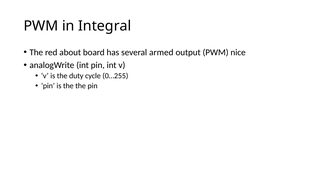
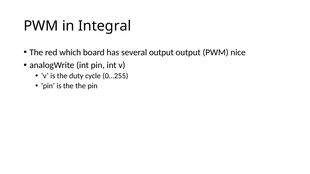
about: about -> which (70, 52)
several armed: armed -> output (161, 52)
